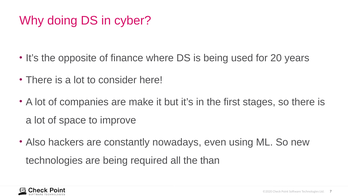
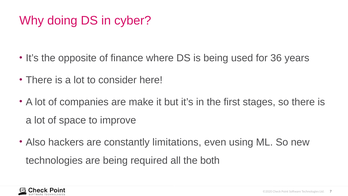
20: 20 -> 36 (276, 58)
nowadays: nowadays -> limitations (177, 142)
than: than -> both (210, 160)
